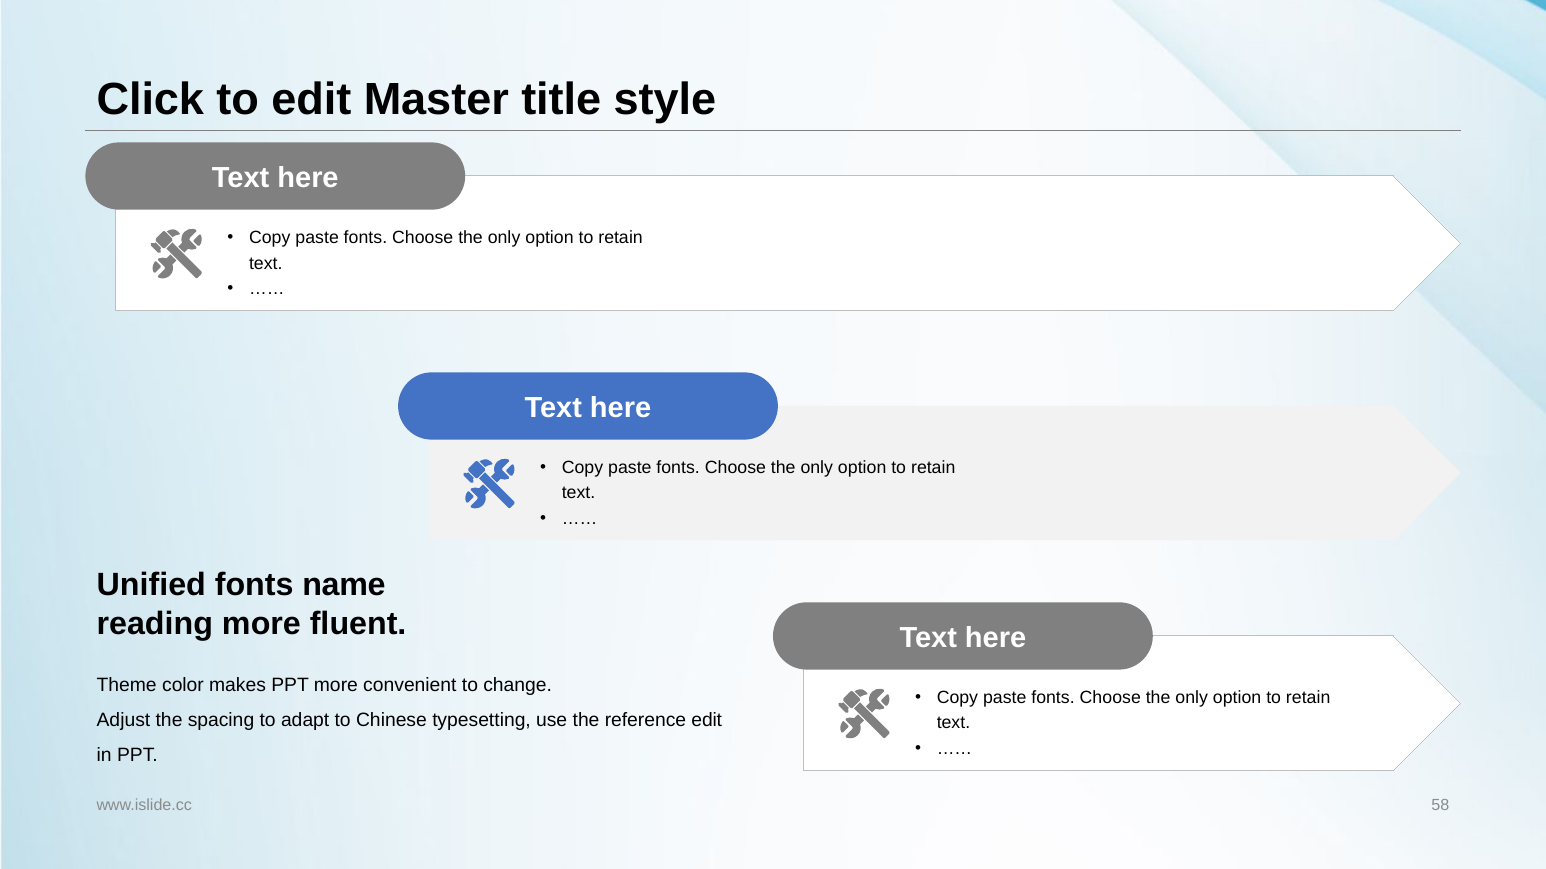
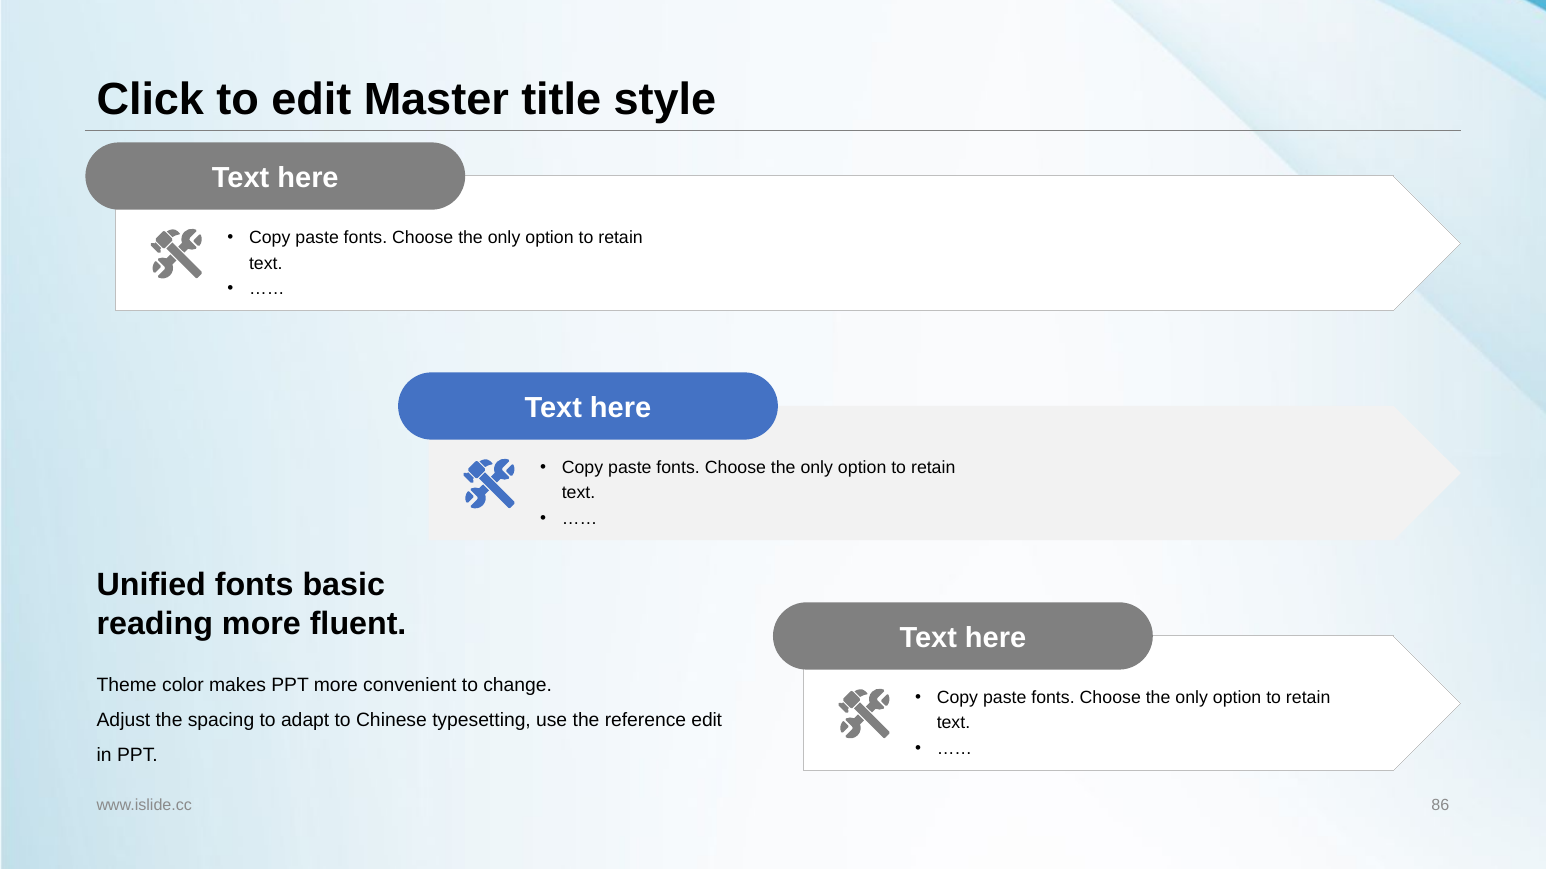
name: name -> basic (344, 586)
58: 58 -> 86 (1440, 806)
